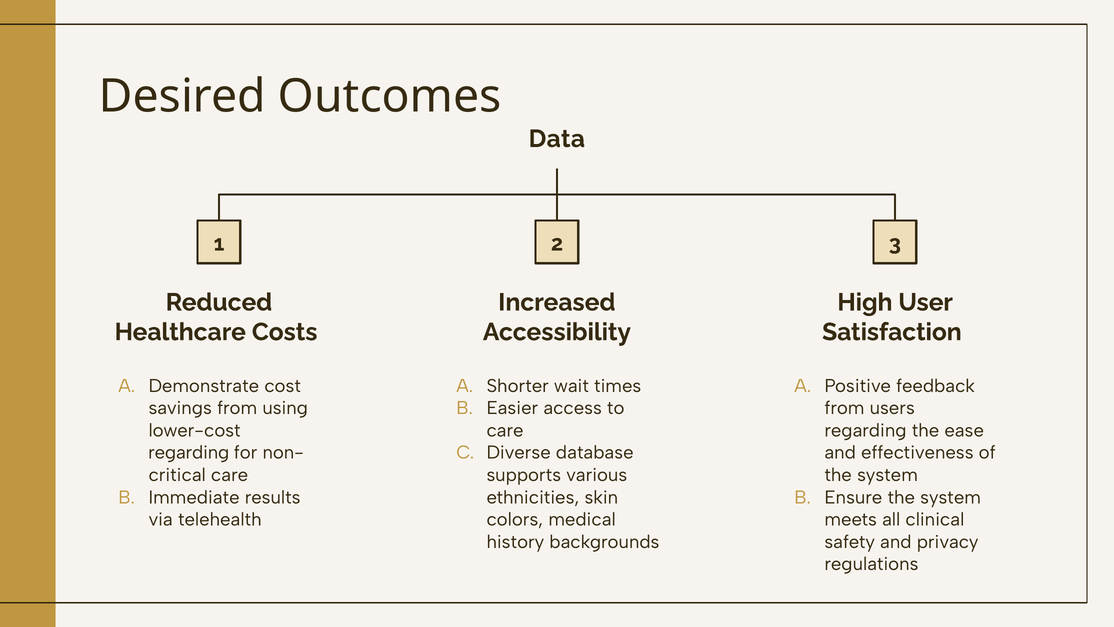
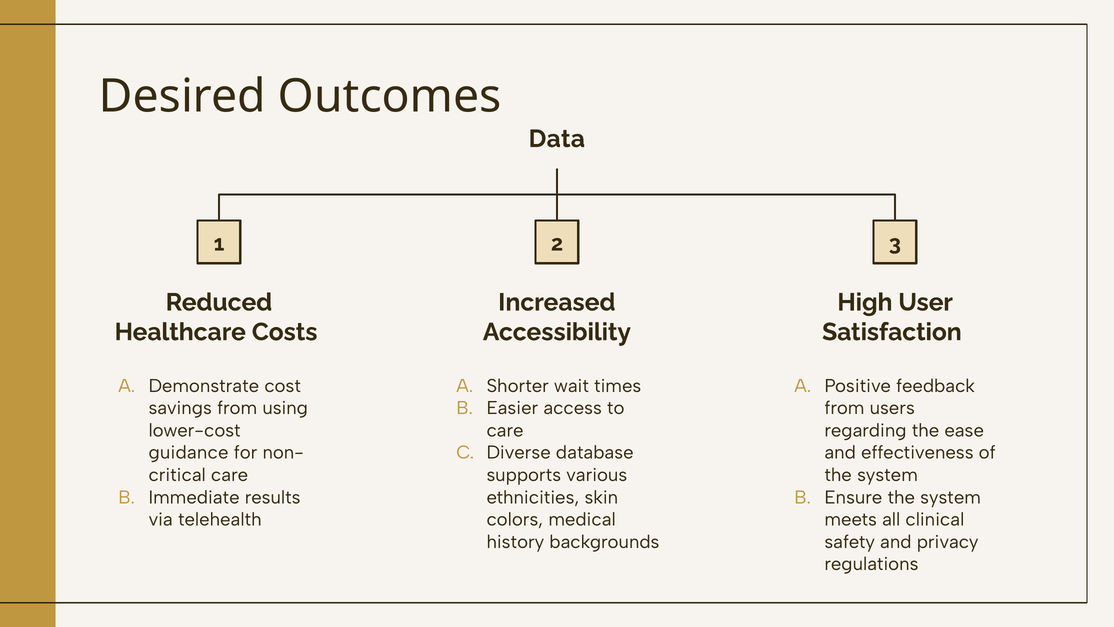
regarding: regarding -> guidance (189, 453)
